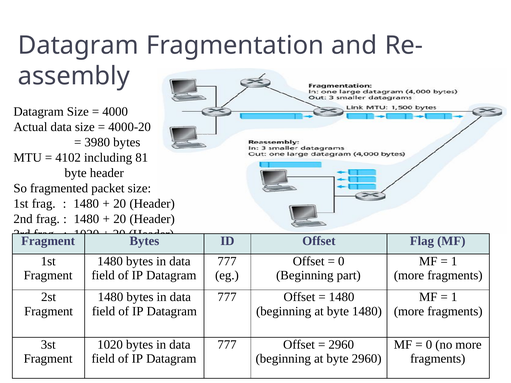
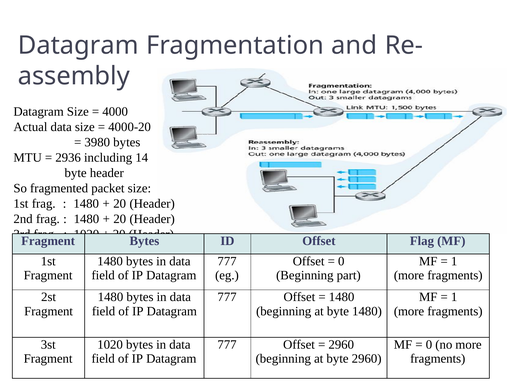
4102: 4102 -> 2936 (68, 158)
81: 81 -> 14 (142, 158)
